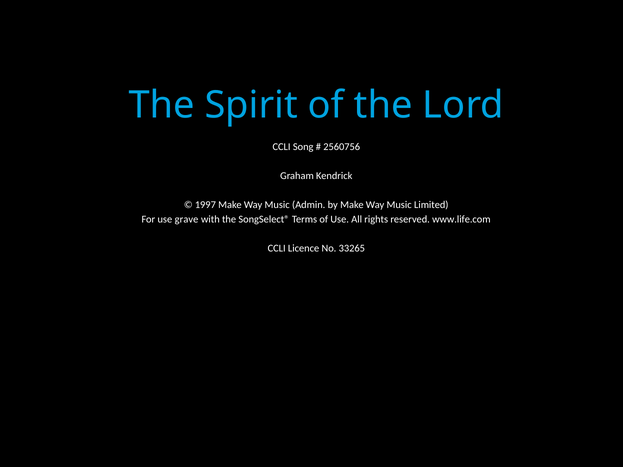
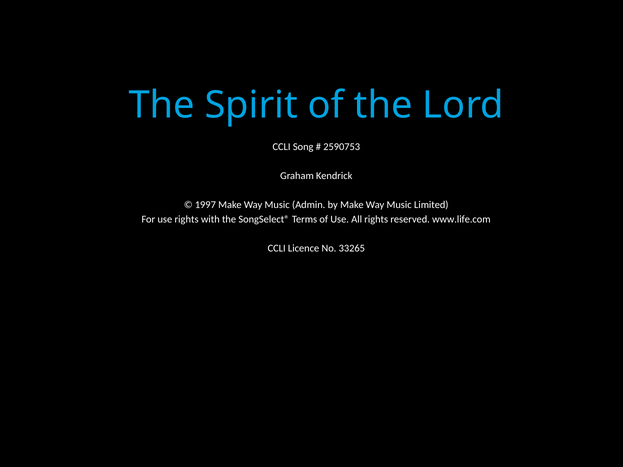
2560756: 2560756 -> 2590753 (342, 147)
use grave: grave -> rights (187, 220)
